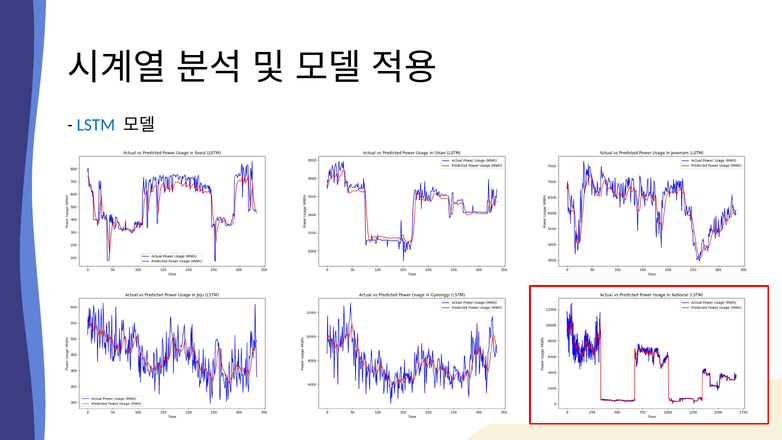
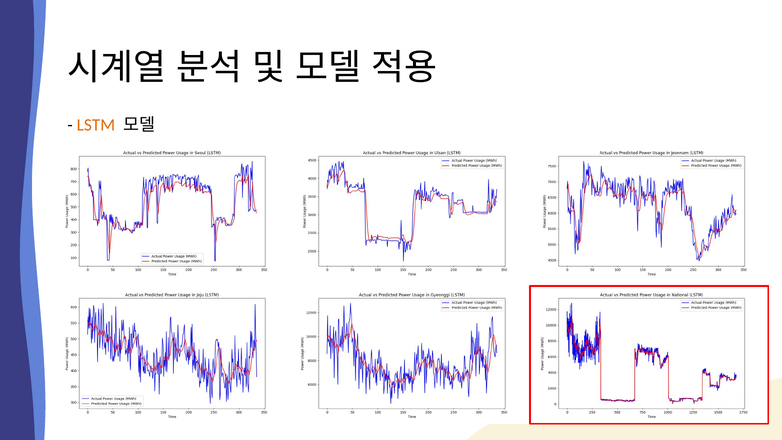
LSTM colour: blue -> orange (96, 125)
